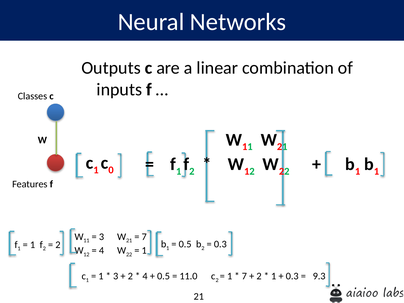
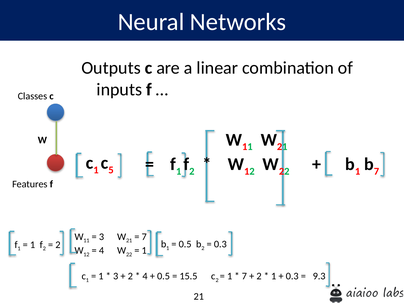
0: 0 -> 5 (111, 170)
1: 1 -> 7 (377, 171)
11.0: 11.0 -> 15.5 (188, 276)
